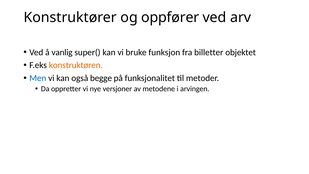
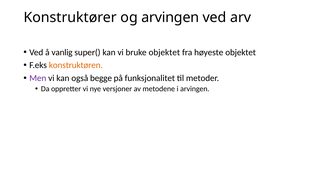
og oppfører: oppfører -> arvingen (170, 17)
bruke funksjon: funksjon -> objektet (164, 52)
billetter: billetter -> høyeste (209, 52)
Men colour: blue -> purple (38, 78)
